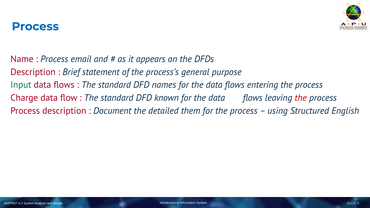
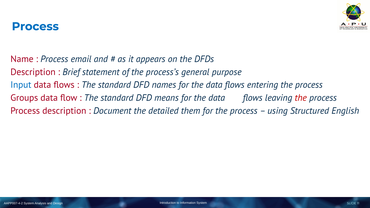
Input colour: green -> blue (21, 85)
Charge: Charge -> Groups (24, 98)
known: known -> means (167, 98)
